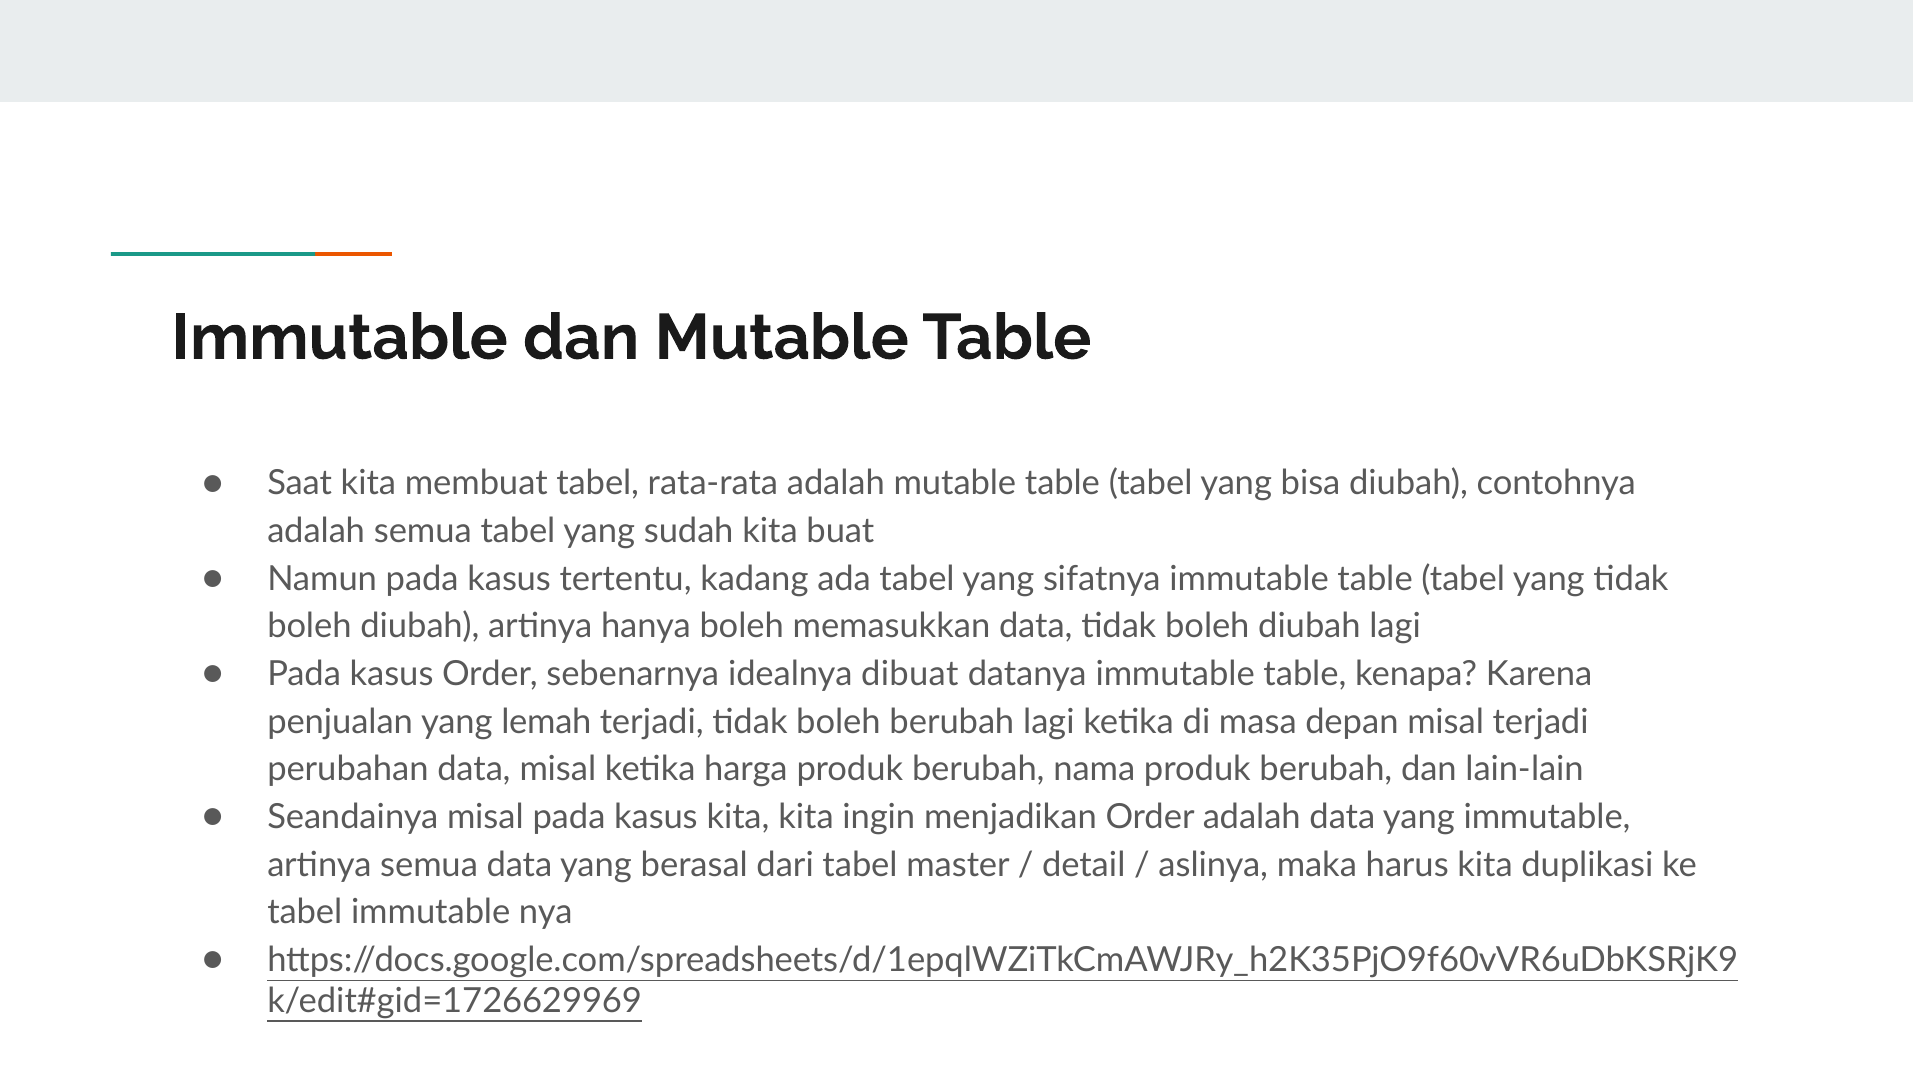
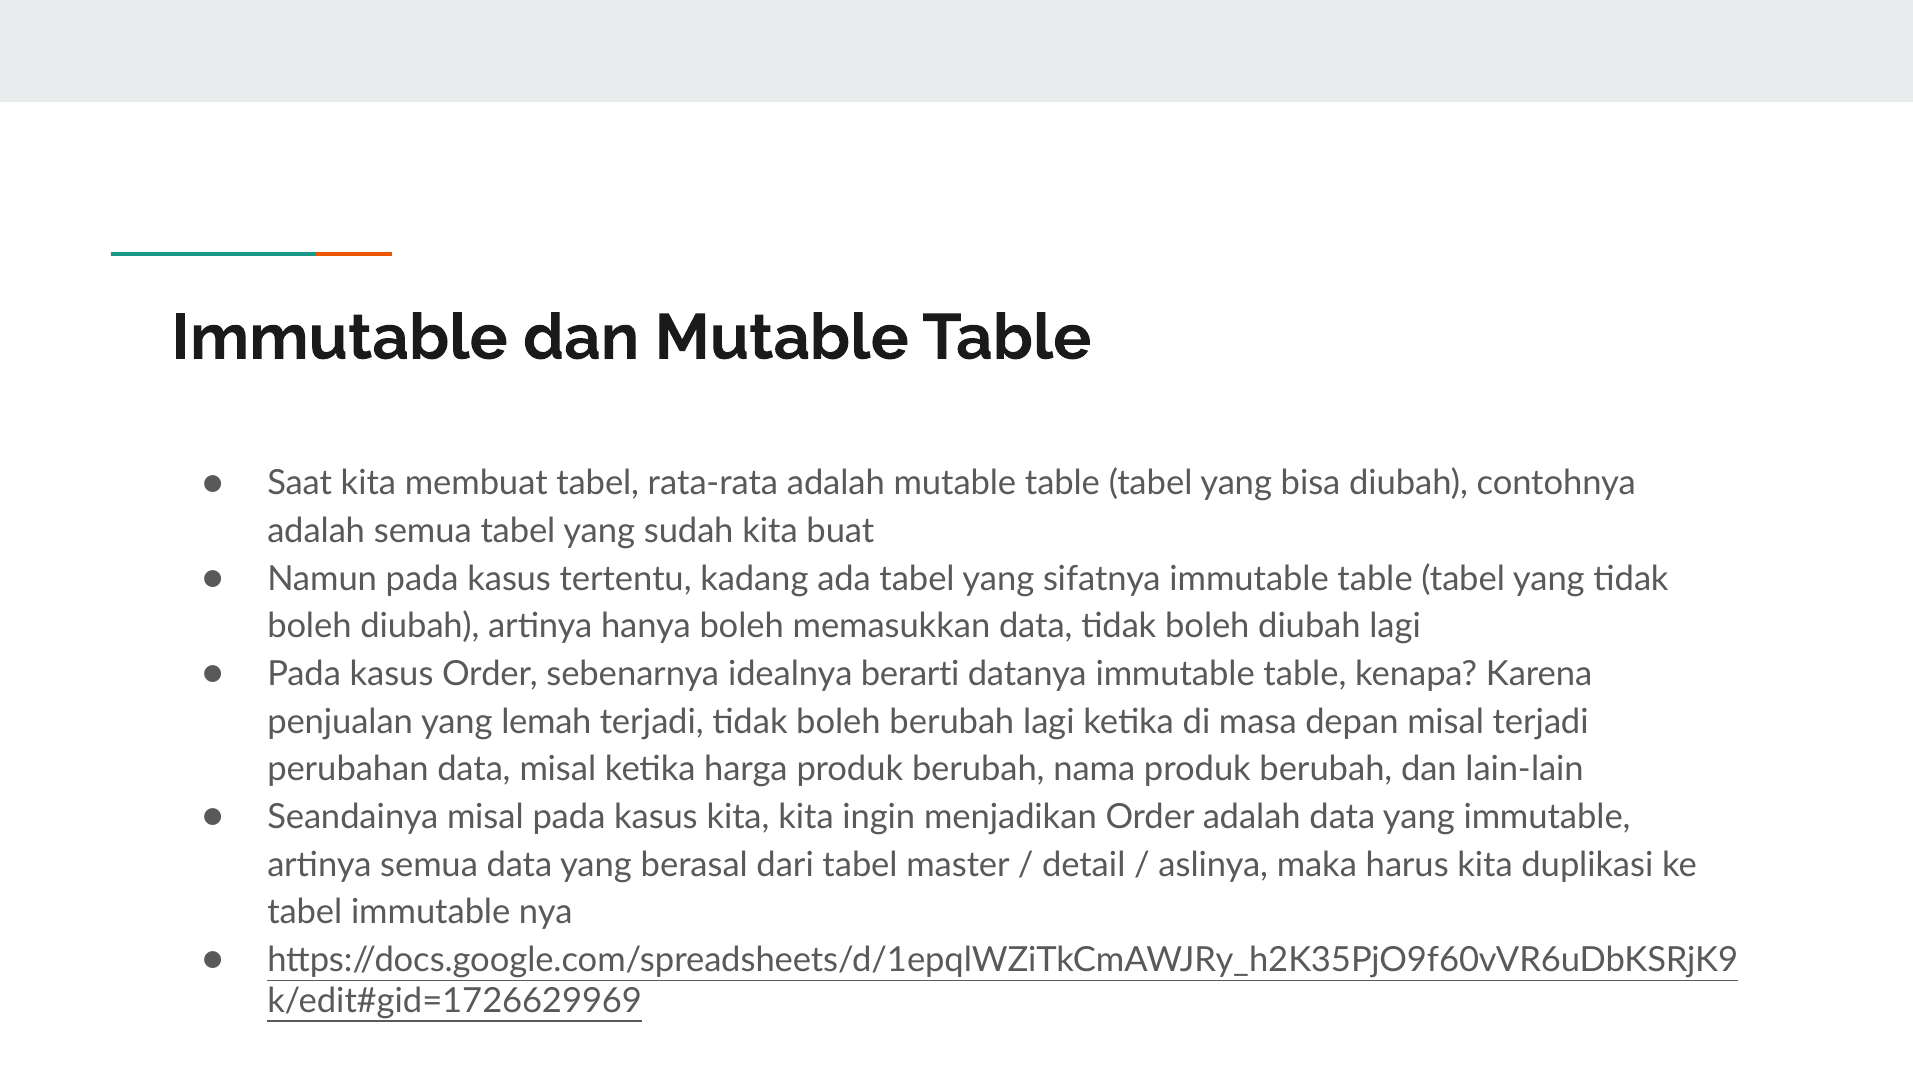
dibuat: dibuat -> berarti (910, 674)
